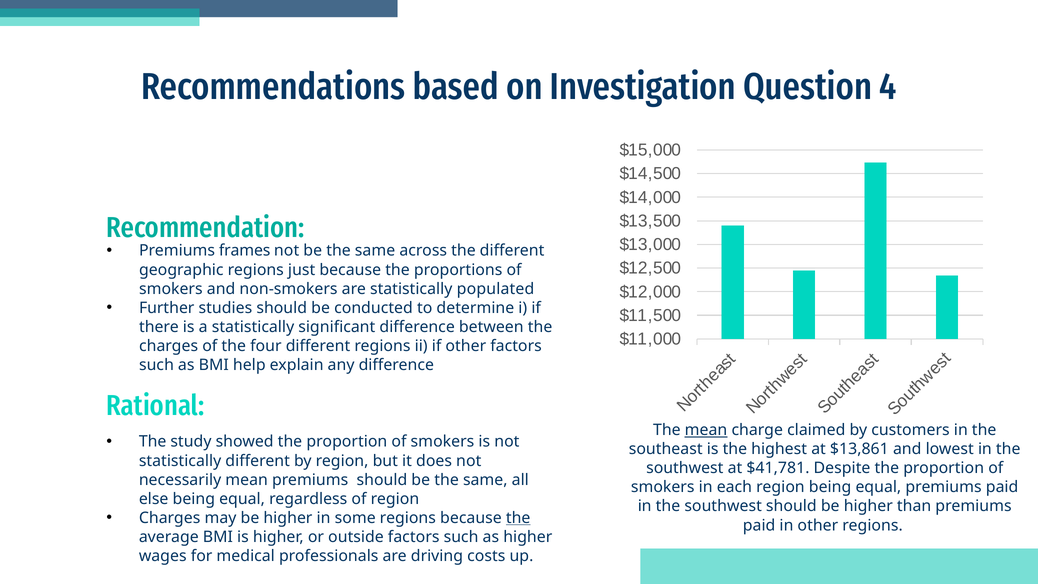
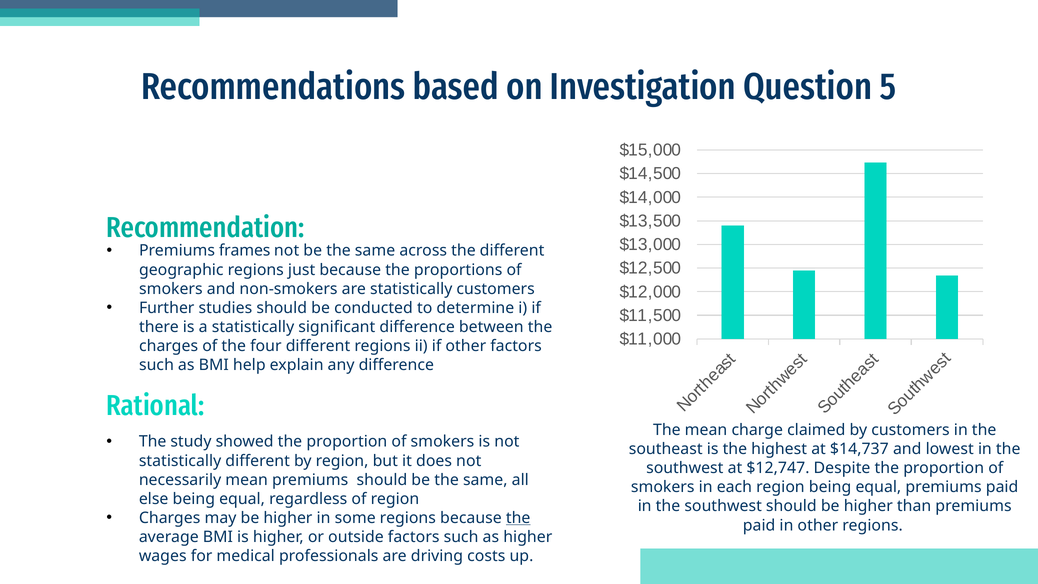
4: 4 -> 5 (888, 87)
statistically populated: populated -> customers (496, 289)
mean underline: present -> none (706, 430)
$13,861: $13,861 -> $14,737 (859, 449)
$41,781: $41,781 -> $12,747 (778, 468)
